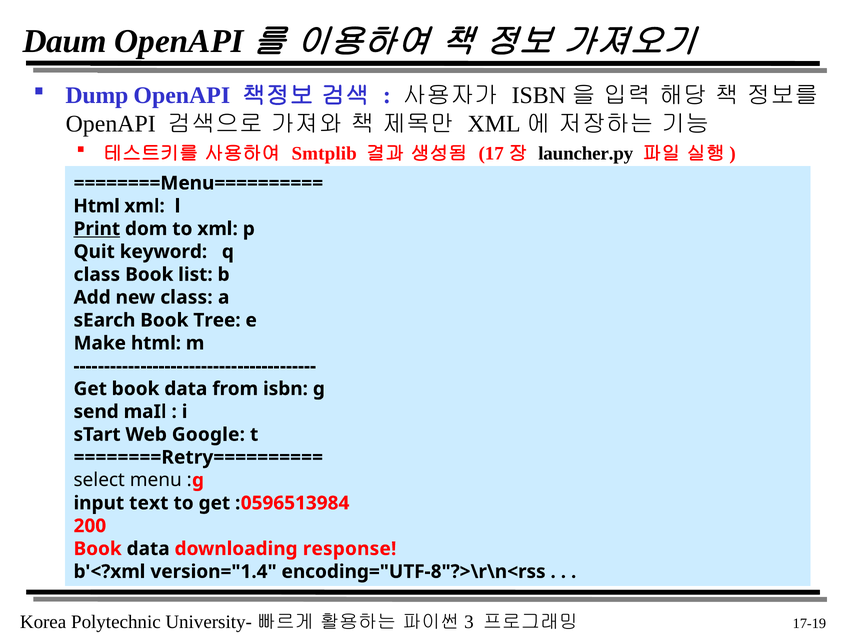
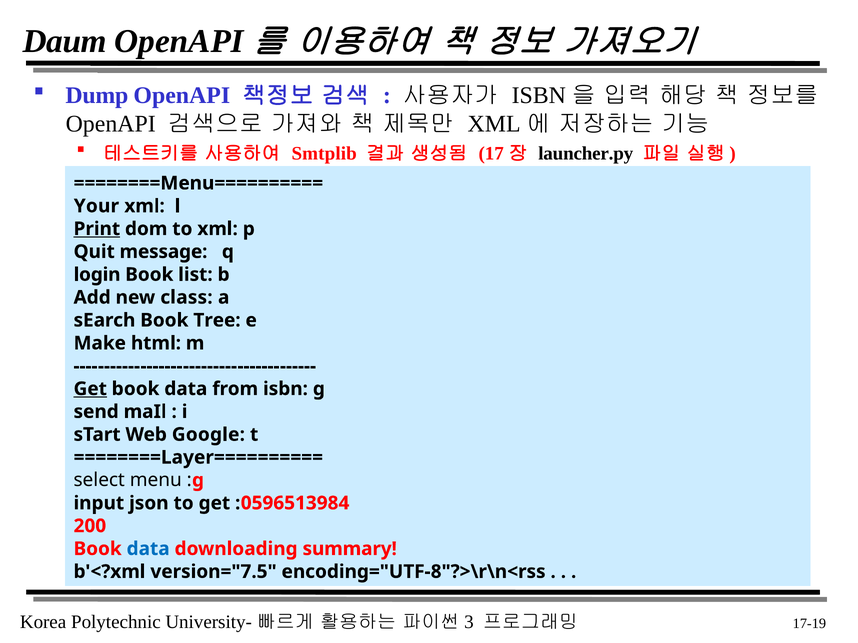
Html: Html -> Your (96, 206)
keyword: keyword -> message (163, 252)
class: class -> login (97, 275)
Get underline: none -> present (90, 389)
========Retry==========: ========Retry========== -> ========Layer========== (198, 458)
text: text -> json (149, 503)
data colour: black -> blue (148, 549)
response: response -> summary (350, 549)
version="1.4: version="1.4 -> version="7.5 (214, 572)
